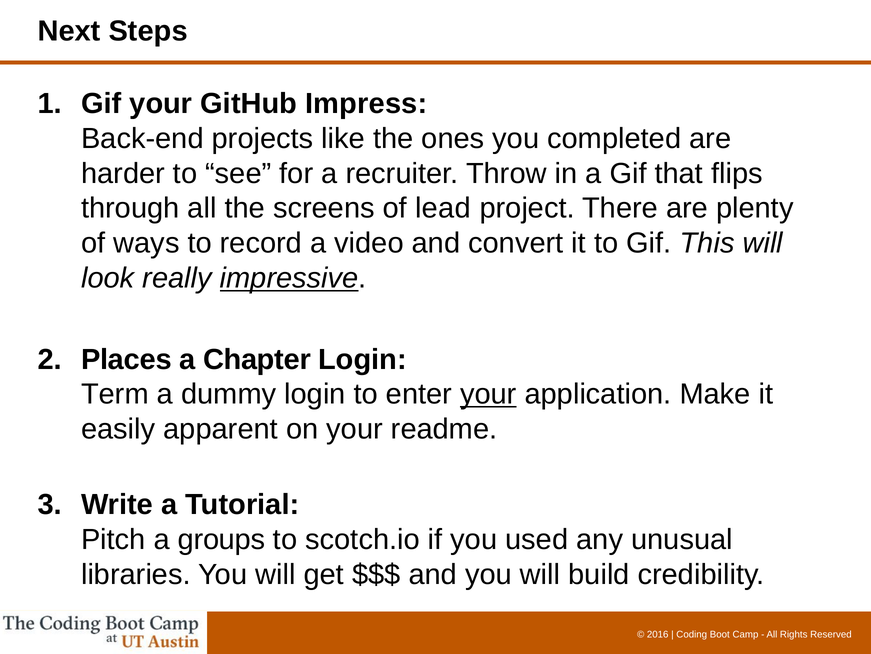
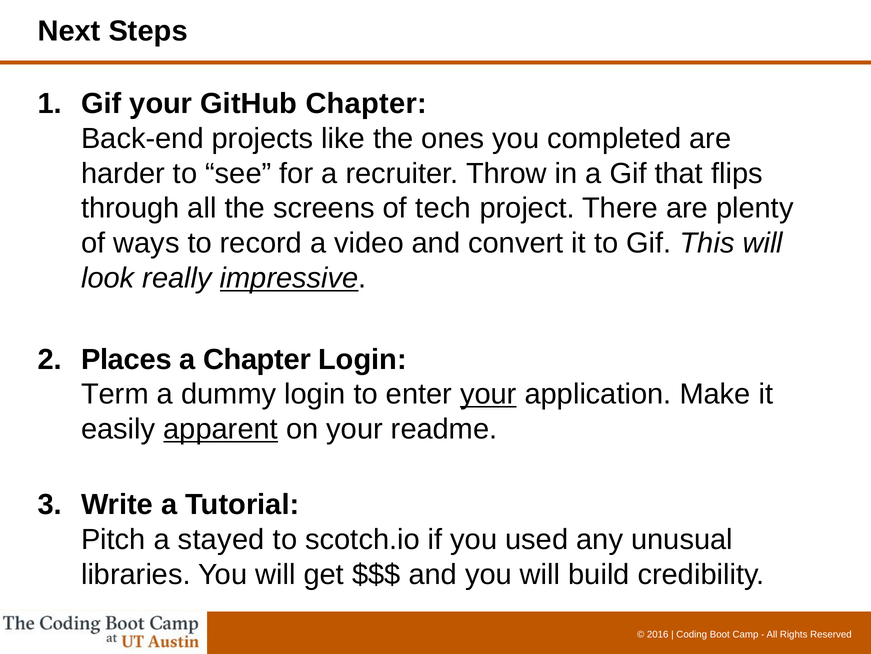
GitHub Impress: Impress -> Chapter (366, 104)
lead: lead -> tech (443, 208)
apparent underline: none -> present (221, 429)
groups: groups -> stayed (221, 539)
